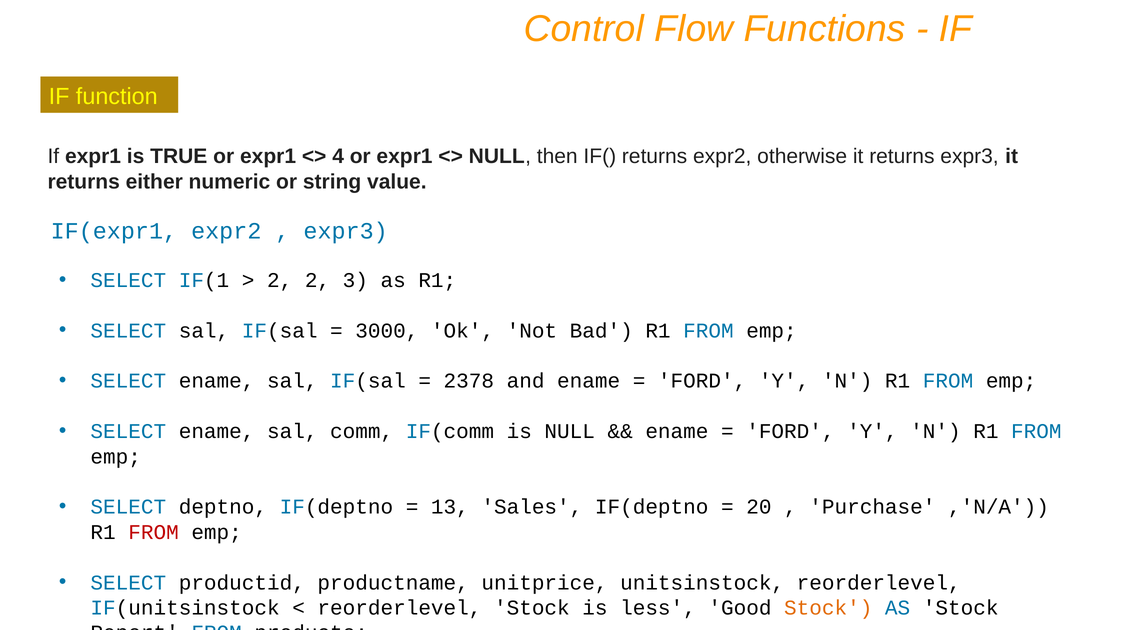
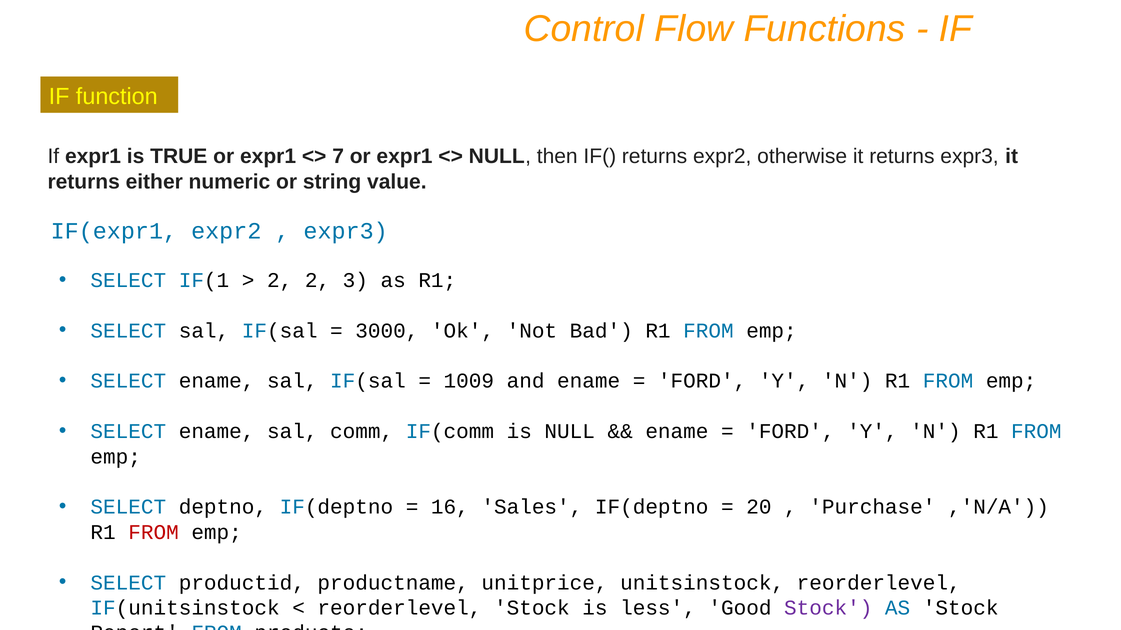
4: 4 -> 7 (338, 157)
2378: 2378 -> 1009 (469, 381)
13: 13 -> 16 (450, 508)
Stock colour: orange -> purple (828, 608)
